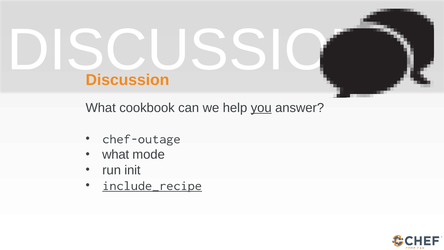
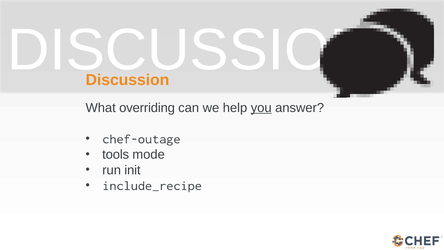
cookbook: cookbook -> overriding (147, 108)
what: what -> tools (116, 154)
include_recipe underline: present -> none (152, 185)
